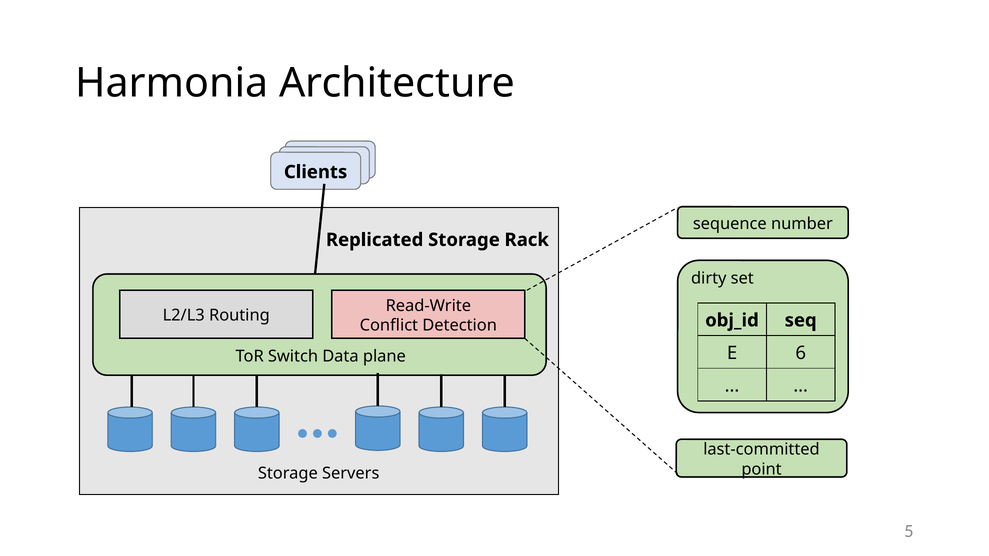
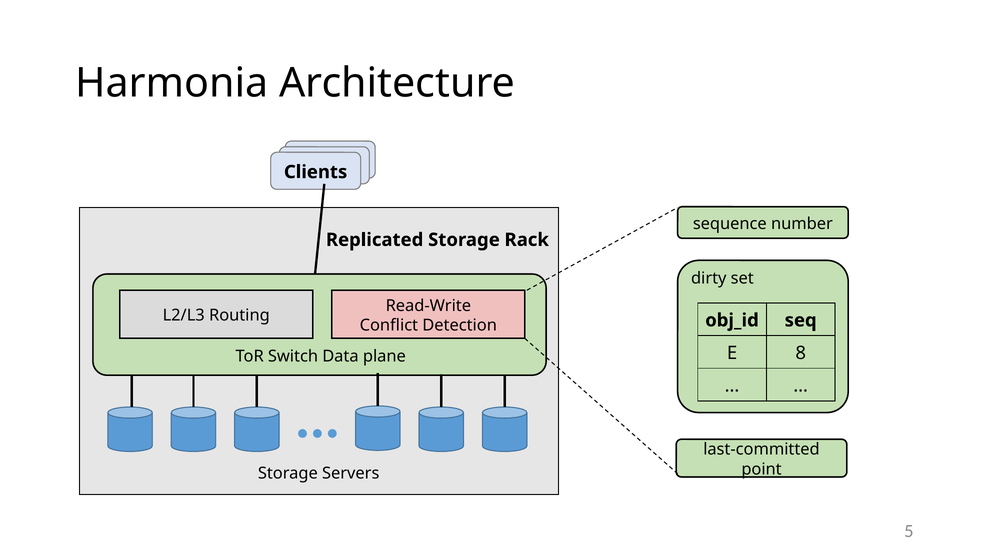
6: 6 -> 8 (801, 353)
